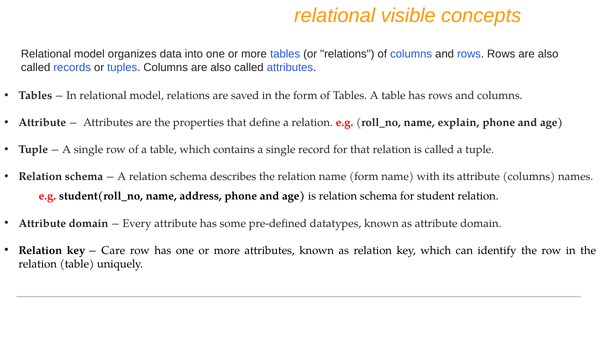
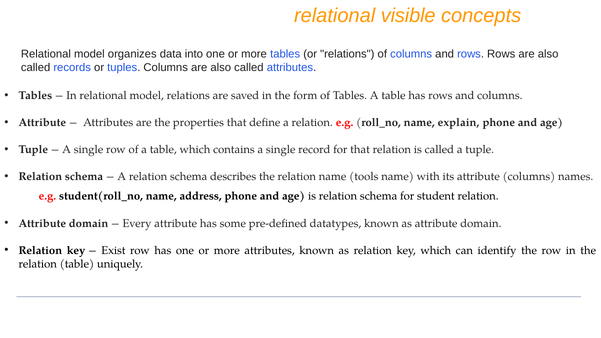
name form: form -> tools (364, 177)
Care: Care -> Exist (113, 250)
